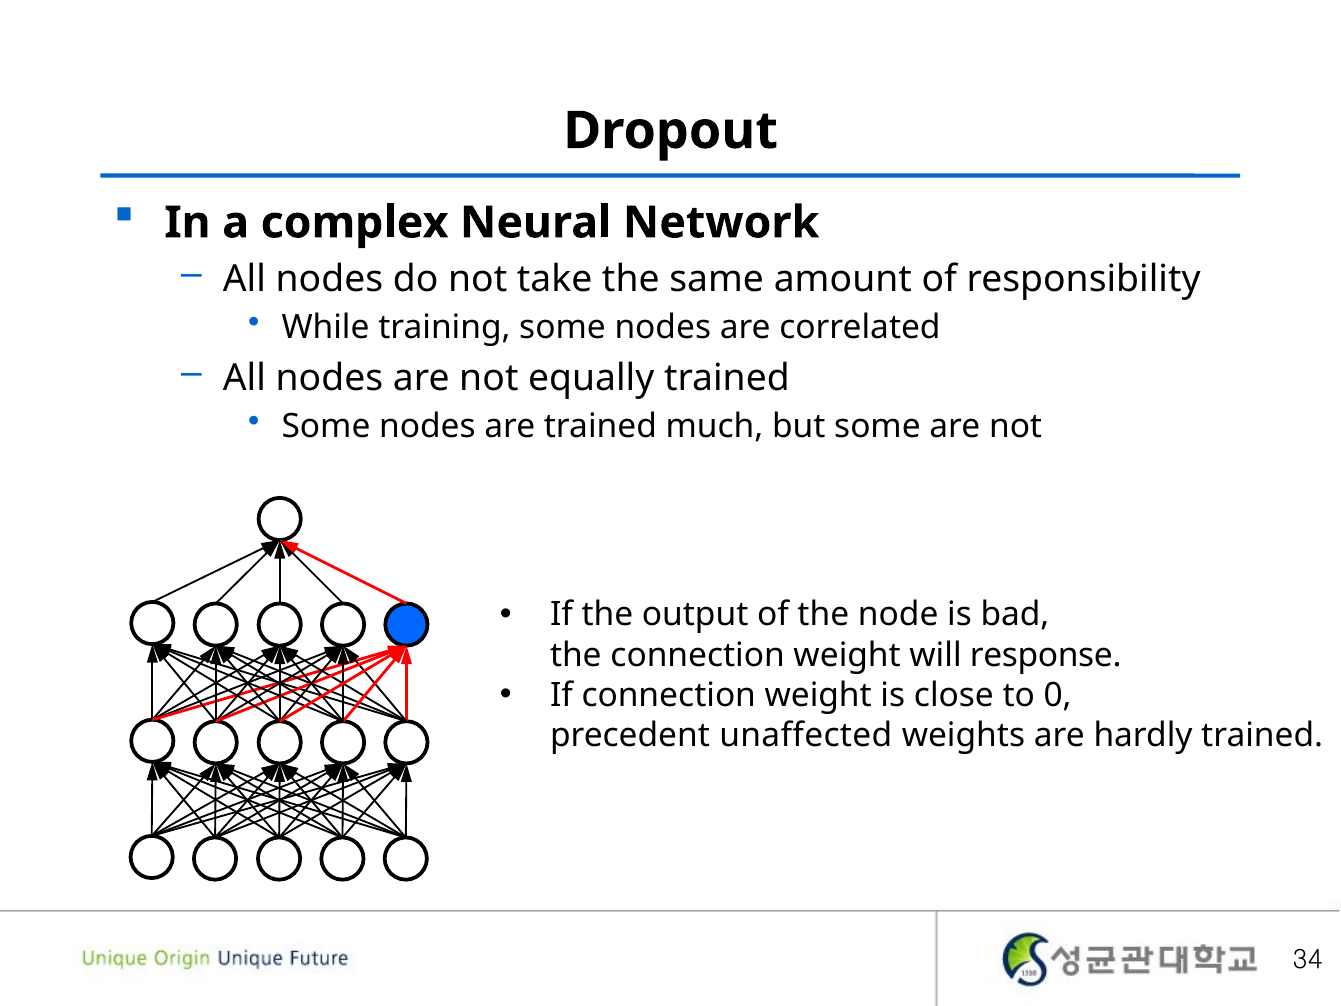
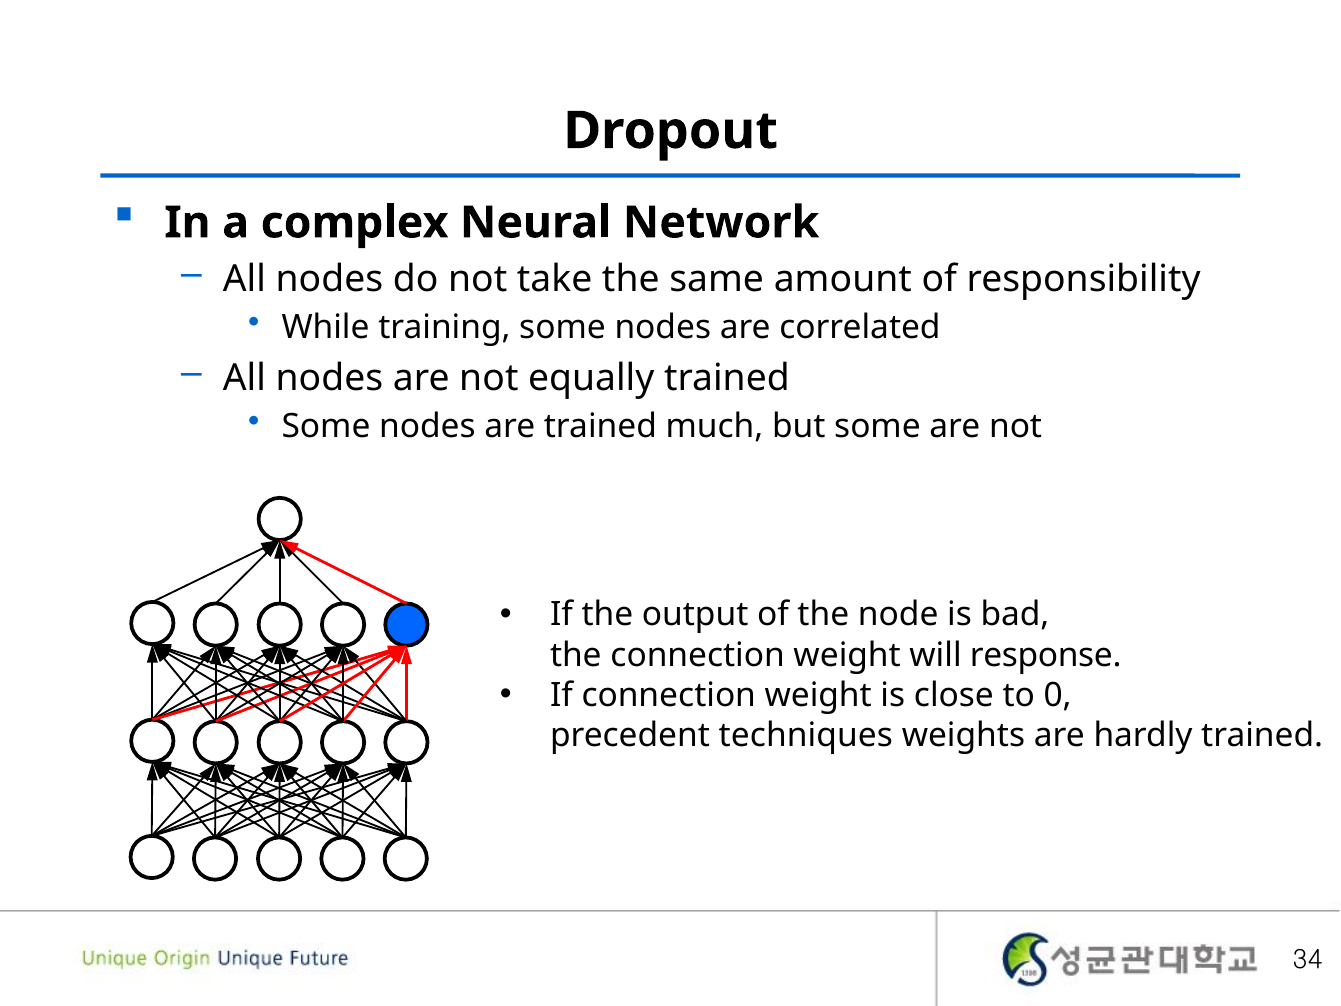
unaffected: unaffected -> techniques (806, 735)
